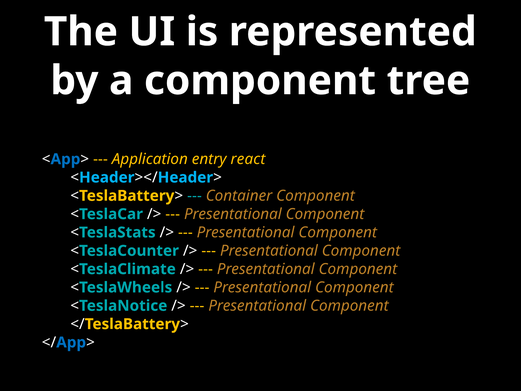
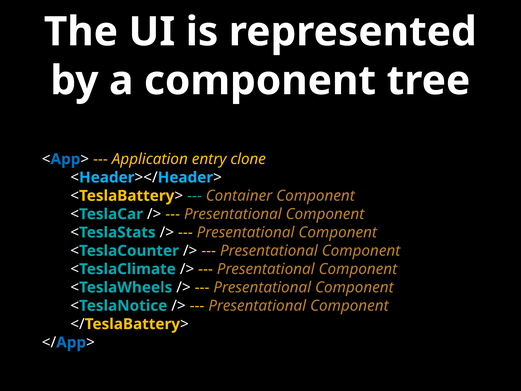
react: react -> clone (248, 159)
